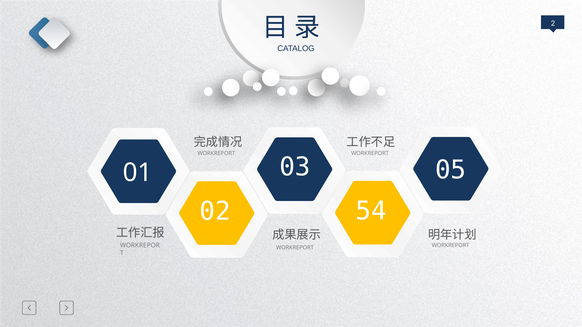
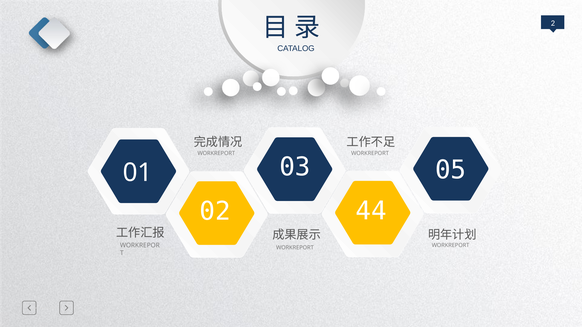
54: 54 -> 44 (371, 211)
